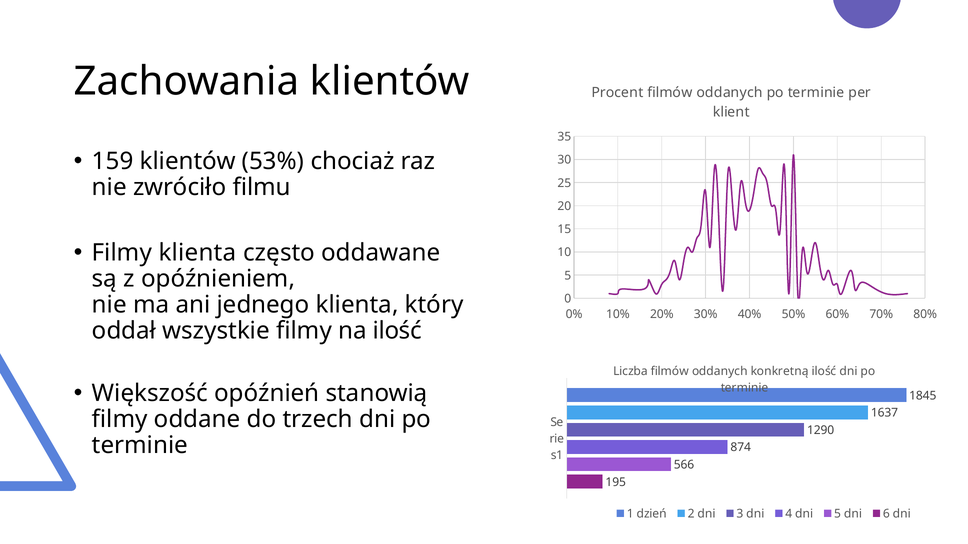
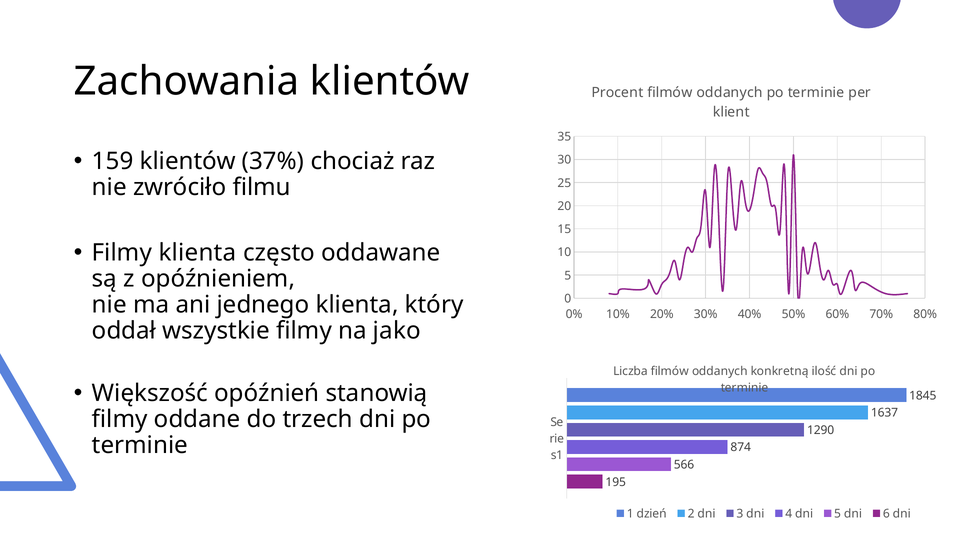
53%: 53% -> 37% (273, 162)
na ilość: ilość -> jako (397, 331)
